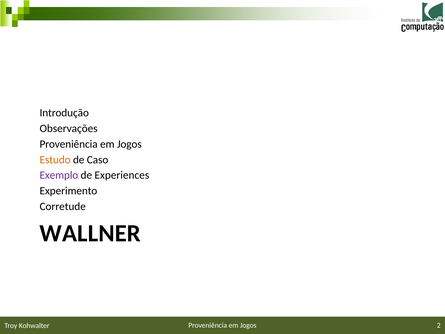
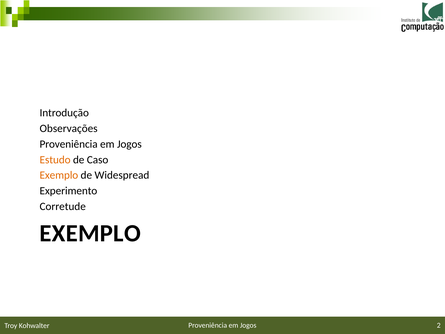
Exemplo colour: purple -> orange (59, 175)
Experiences: Experiences -> Widespread (122, 175)
WALLNER: WALLNER -> EXEMPLO (90, 233)
